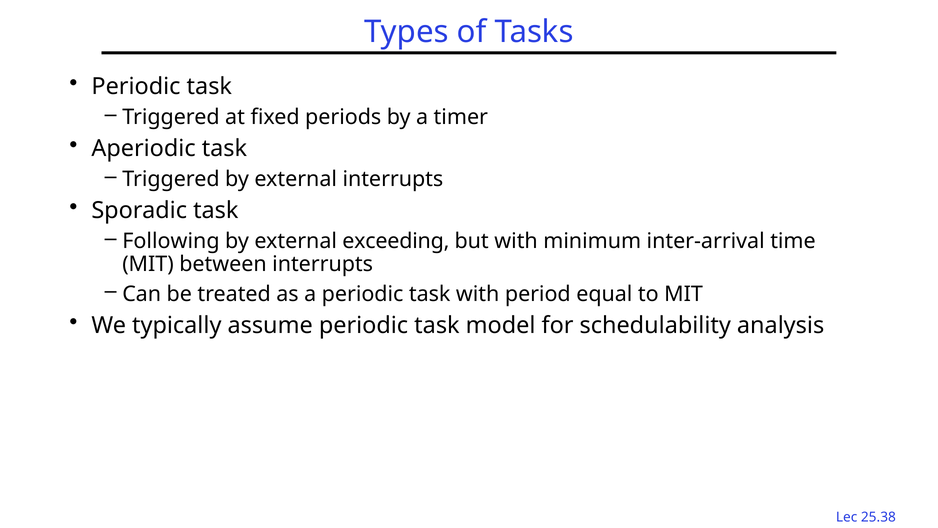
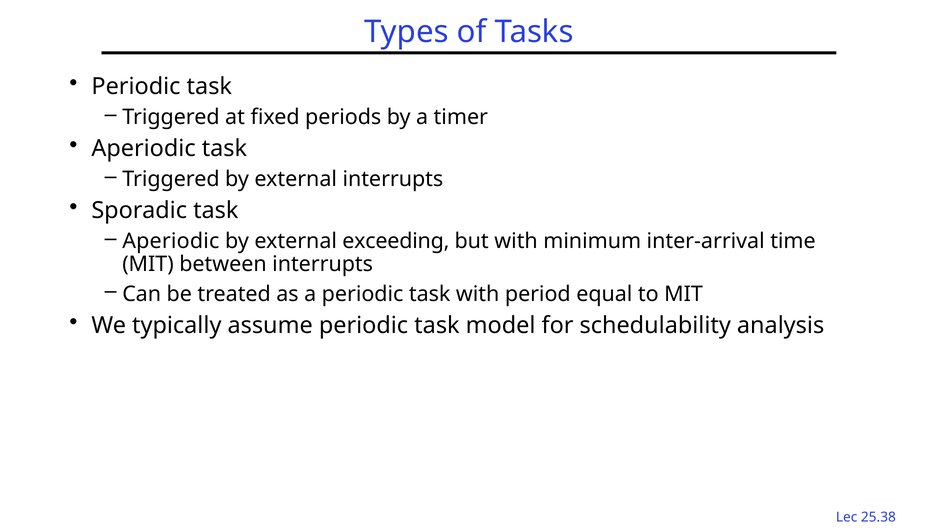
Following: Following -> Aperiodic (171, 241)
